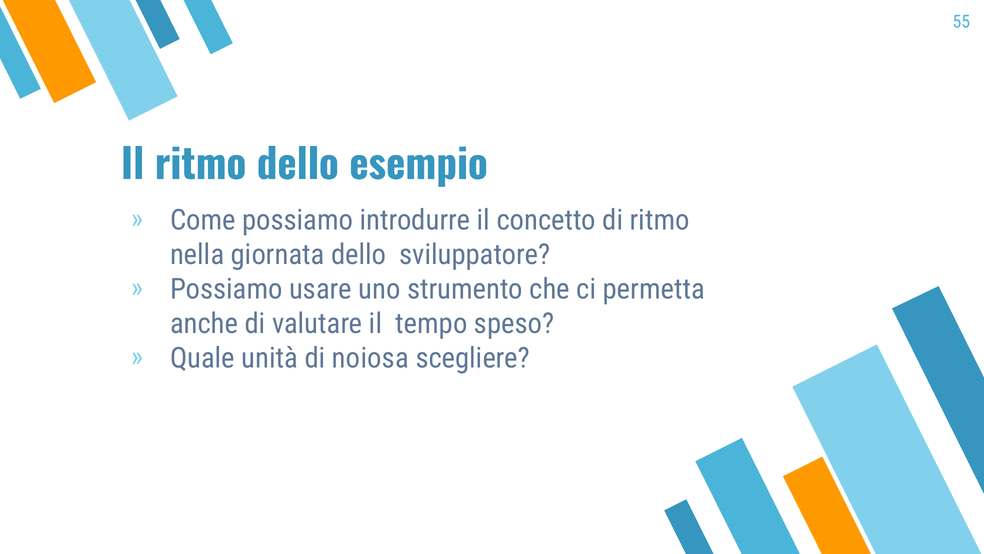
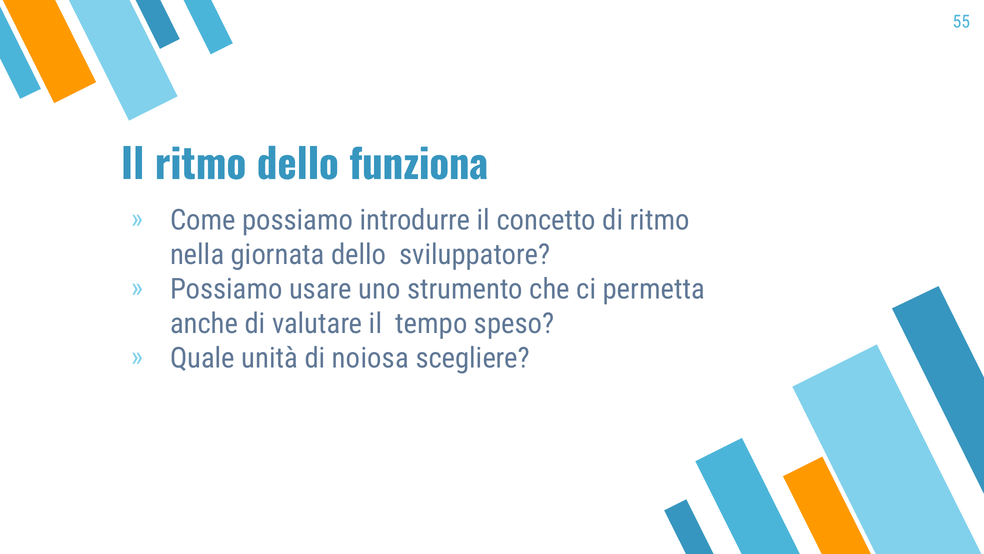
esempio: esempio -> funziona (419, 165)
